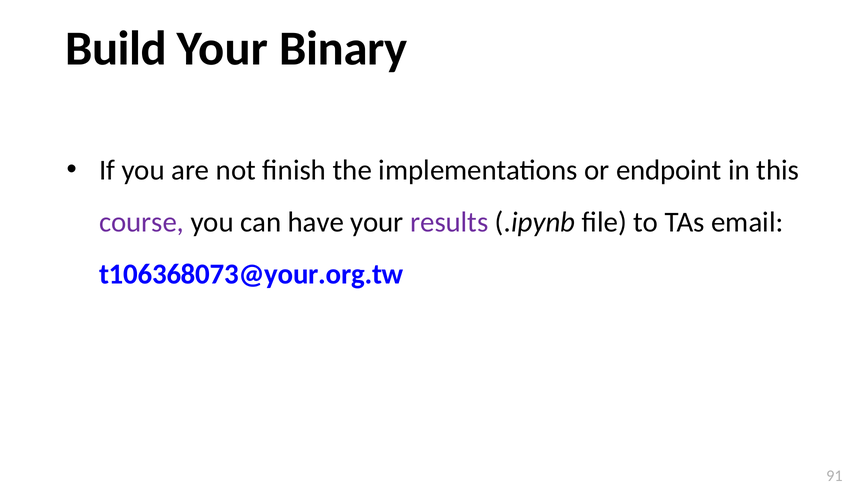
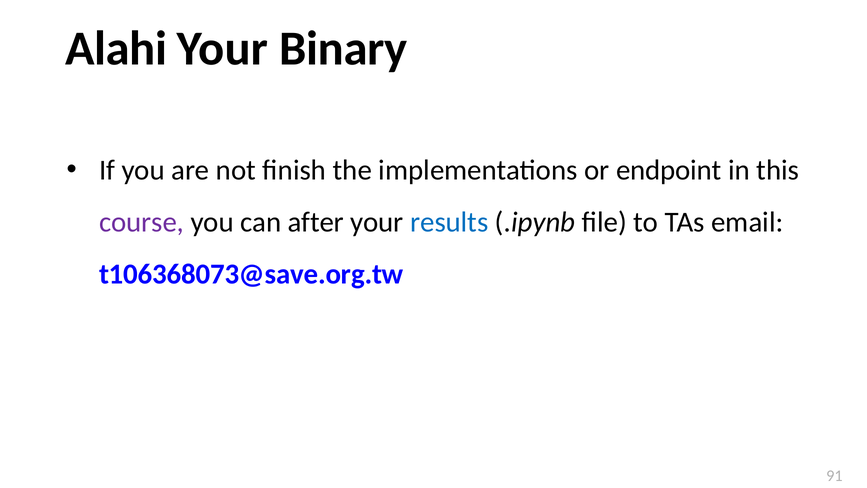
Build: Build -> Alahi (116, 49)
have: have -> after (316, 222)
results colour: purple -> blue (449, 222)
t106368073@your.org.tw: t106368073@your.org.tw -> t106368073@save.org.tw (251, 274)
